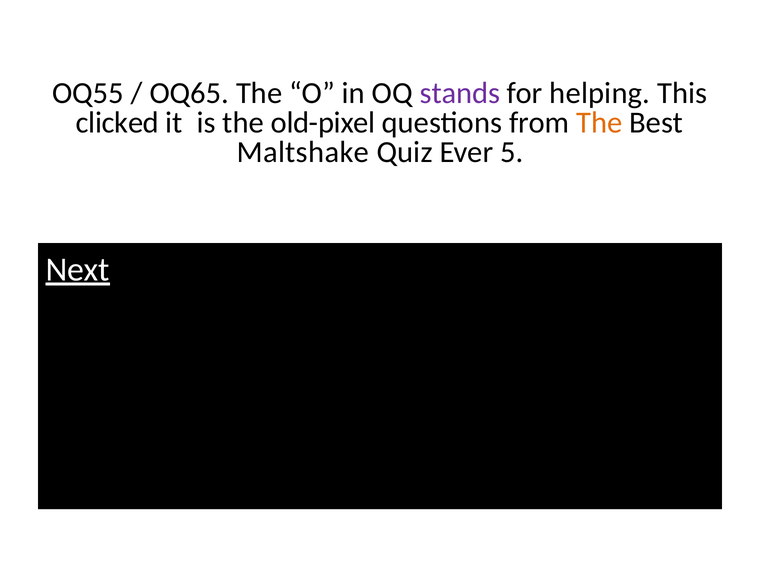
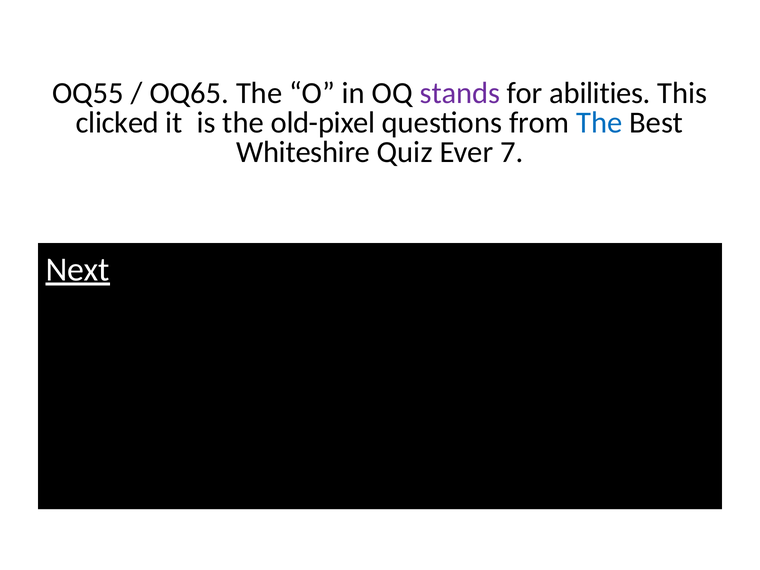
helping: helping -> abilities (600, 93)
The colour: orange -> blue (599, 123)
Maltshake: Maltshake -> Whiteshire (303, 152)
5: 5 -> 7 (512, 152)
